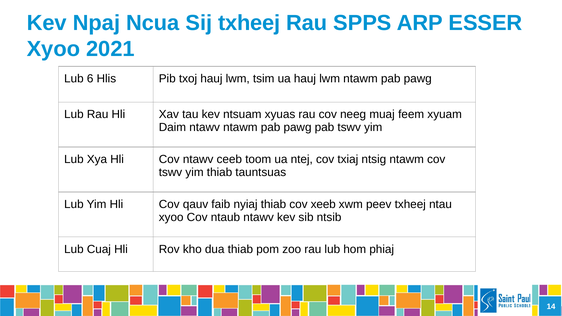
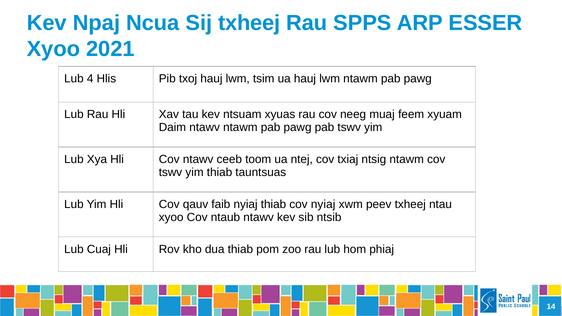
6: 6 -> 4 (90, 79)
cov xeeb: xeeb -> nyiaj (323, 204)
